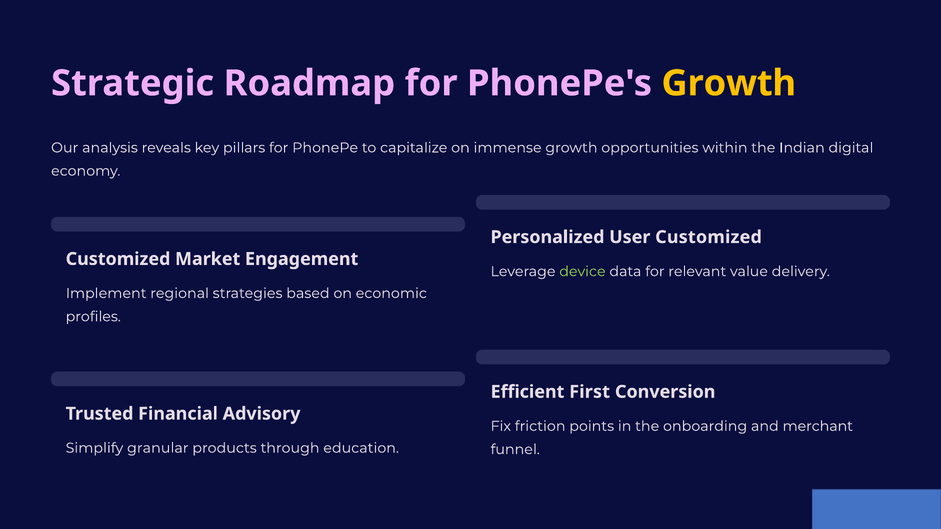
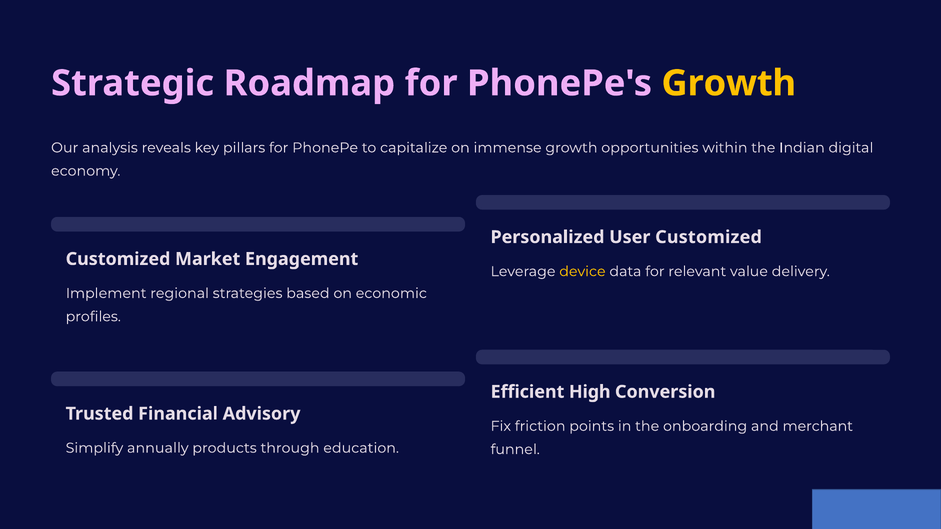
device colour: light green -> yellow (582, 272)
First: First -> High (590, 392)
granular: granular -> annually (158, 448)
